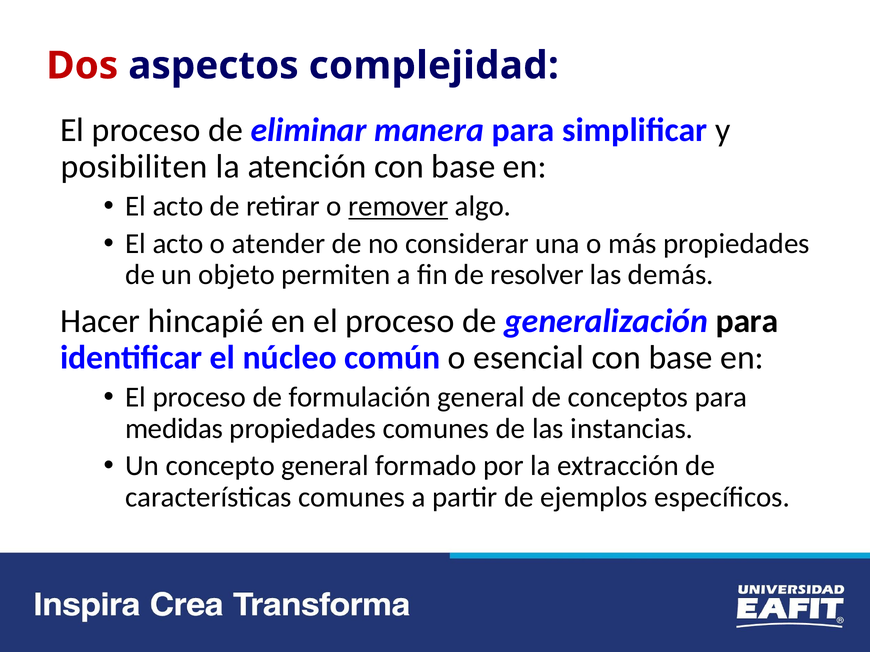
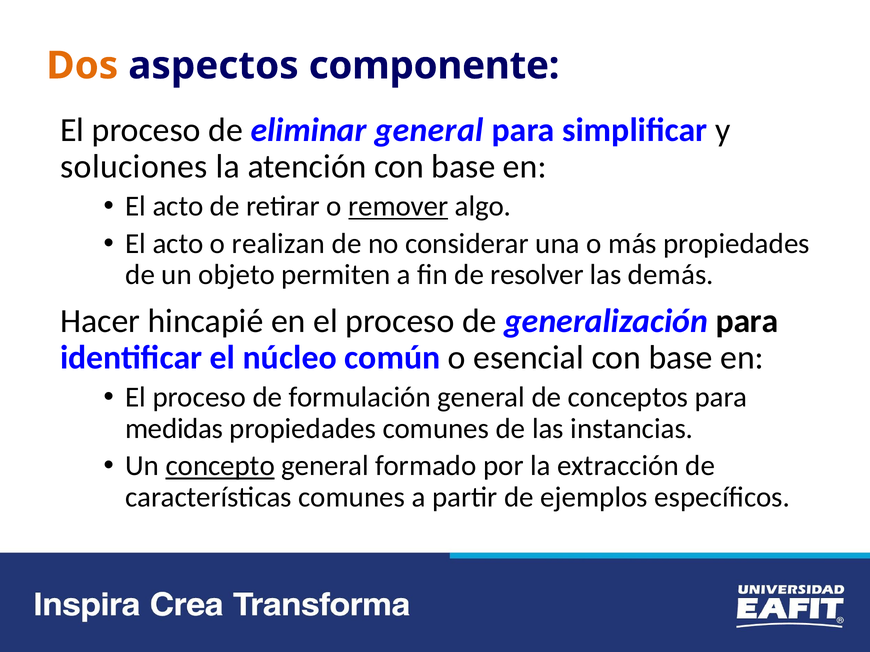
Dos colour: red -> orange (82, 66)
complejidad: complejidad -> componente (434, 66)
eliminar manera: manera -> general (429, 130)
posibiliten: posibiliten -> soluciones (134, 166)
atender: atender -> realizan (278, 244)
concepto underline: none -> present (220, 466)
